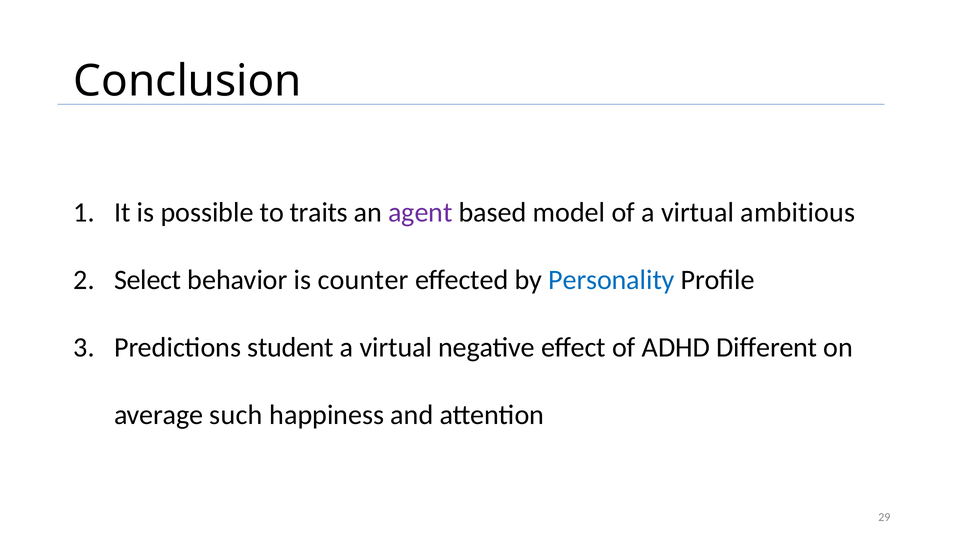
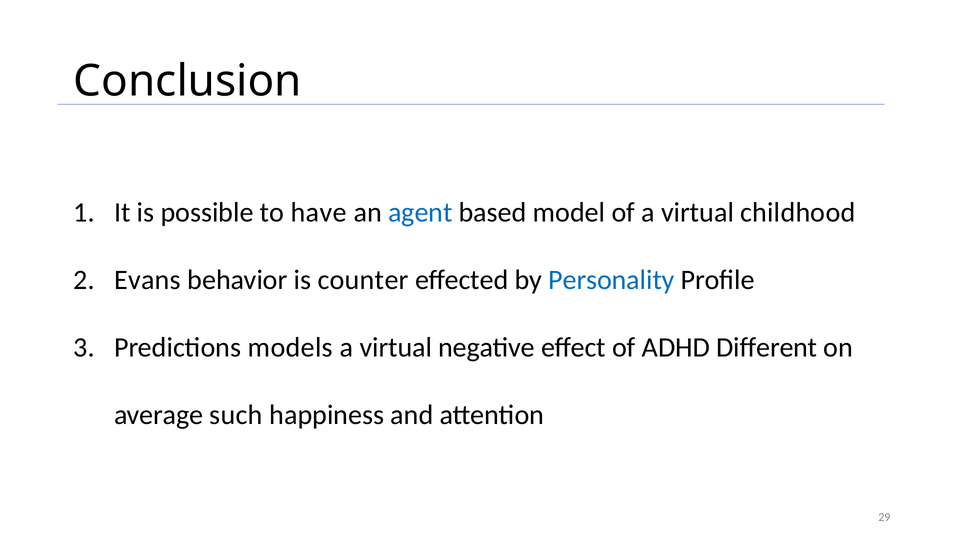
traits: traits -> have (319, 213)
agent colour: purple -> blue (420, 213)
ambitious: ambitious -> childhood (798, 213)
Select: Select -> Evans (147, 280)
student: student -> models (290, 348)
